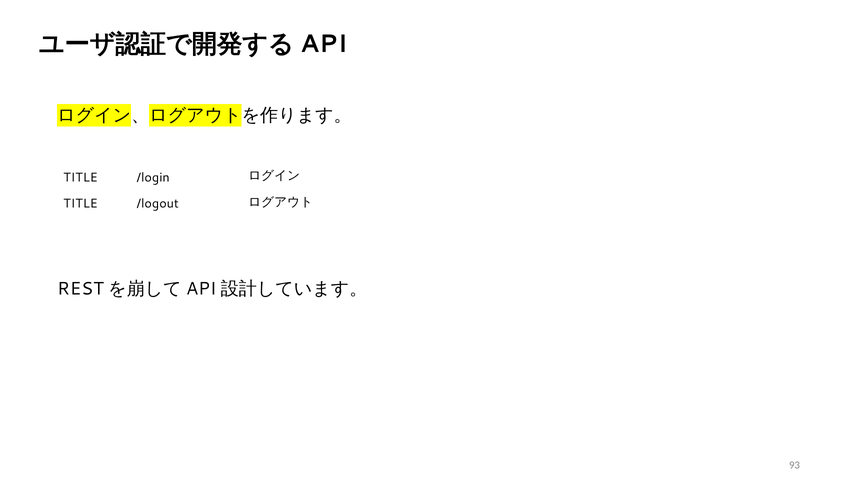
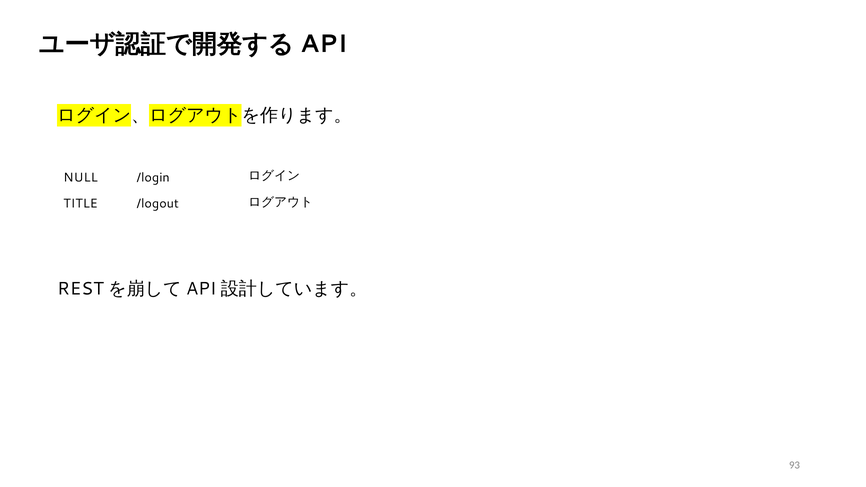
TITLE: TITLE -> NULL (80, 177)
